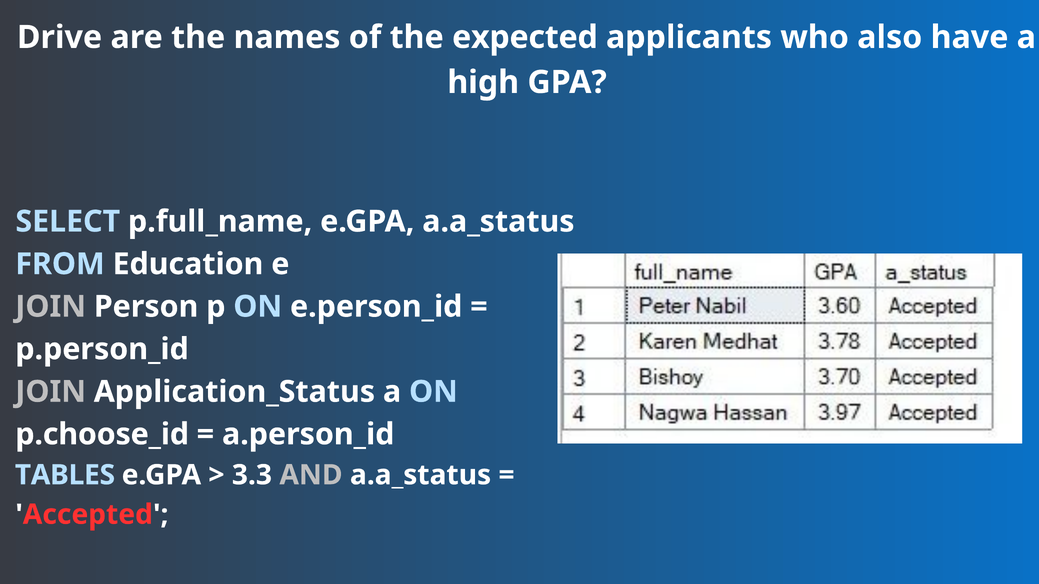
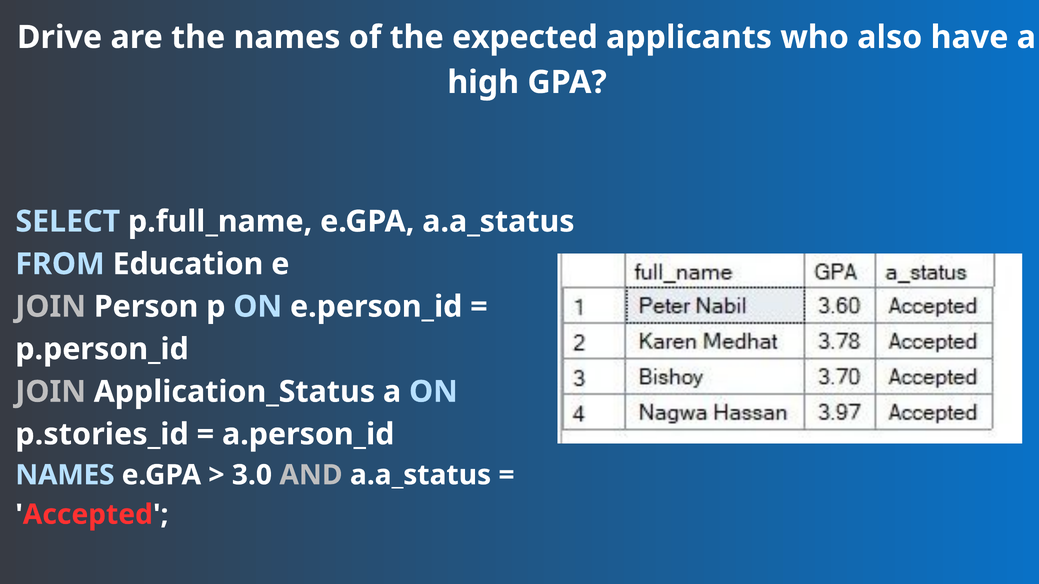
p.choose_id: p.choose_id -> p.stories_id (102, 435)
TABLES: TABLES -> NAMES (65, 475)
3.3: 3.3 -> 3.0 (252, 475)
